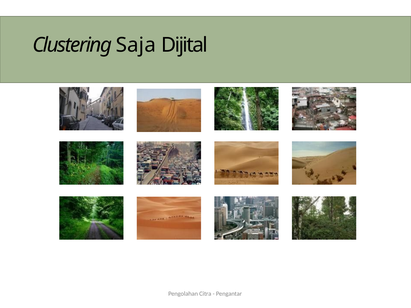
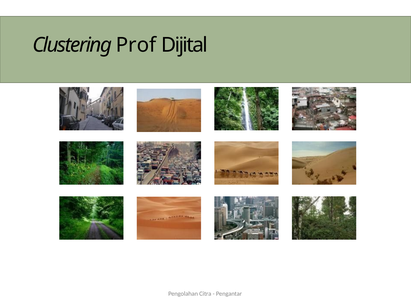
Saja: Saja -> Prof (136, 45)
